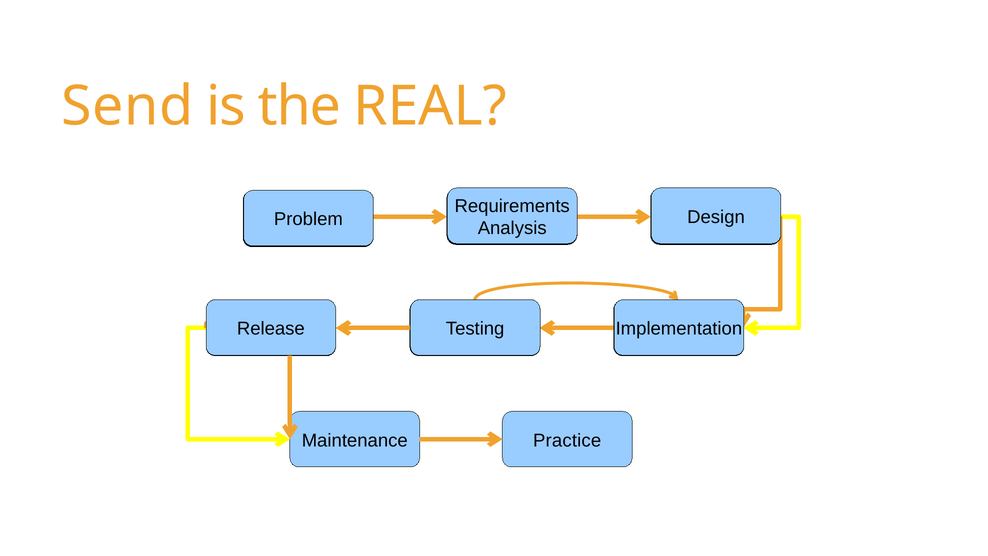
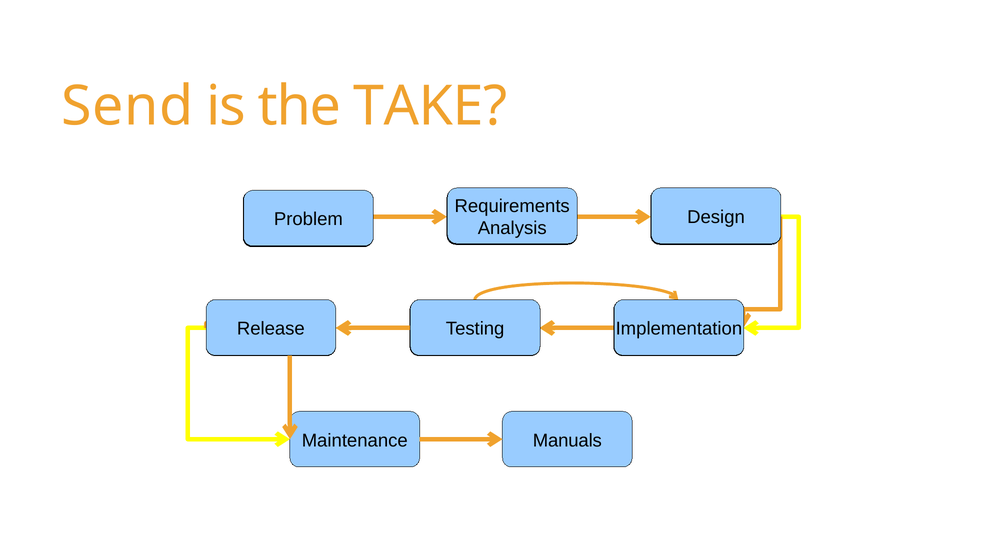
REAL: REAL -> TAKE (430, 106)
Practice: Practice -> Manuals (567, 440)
